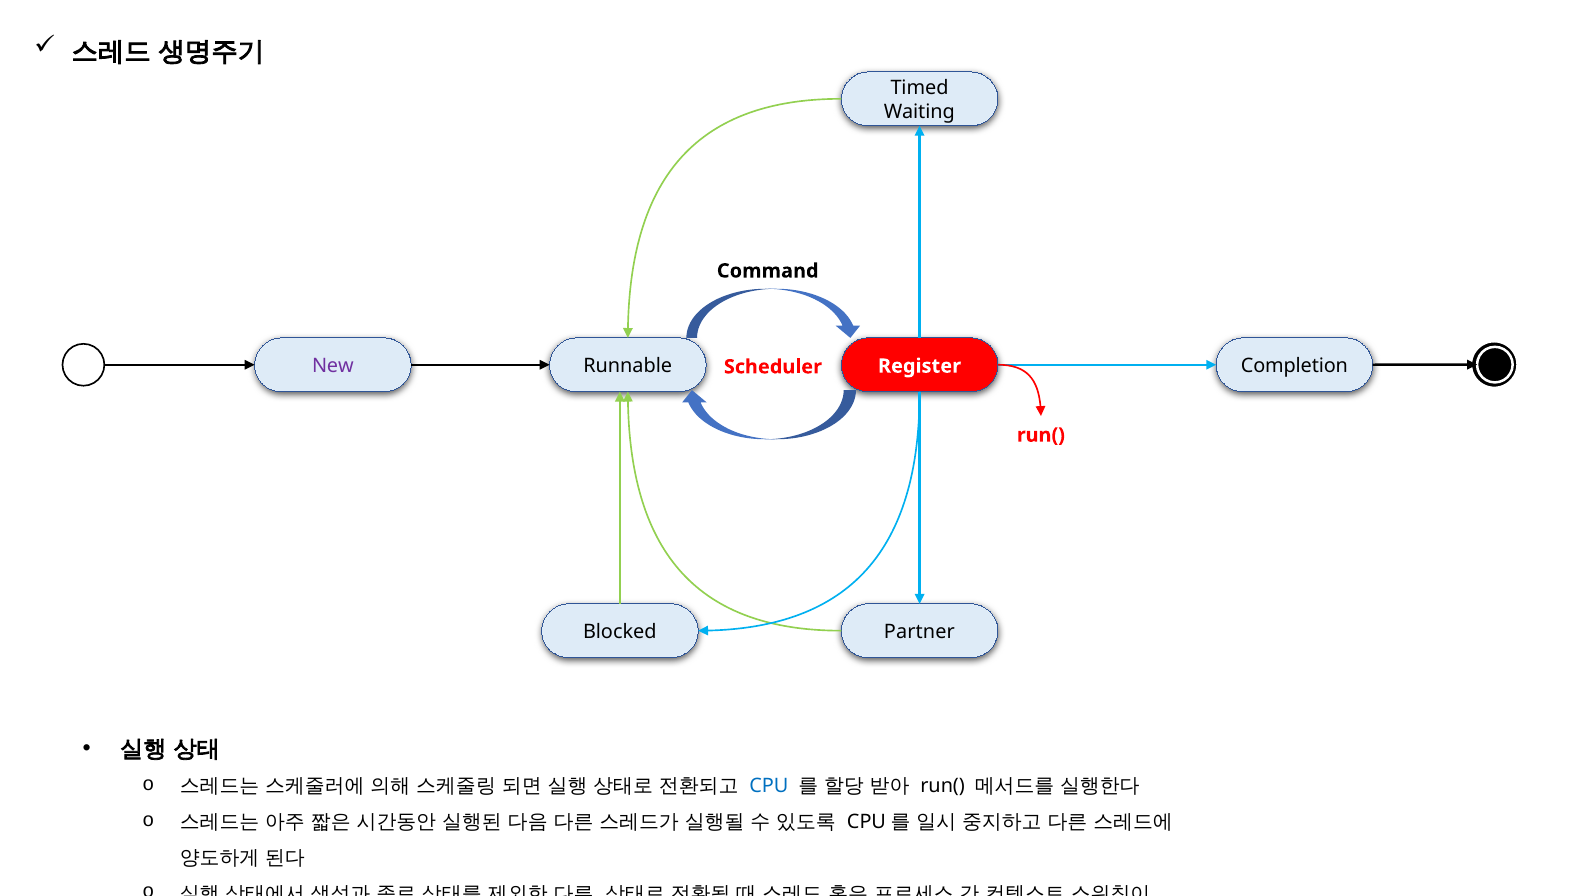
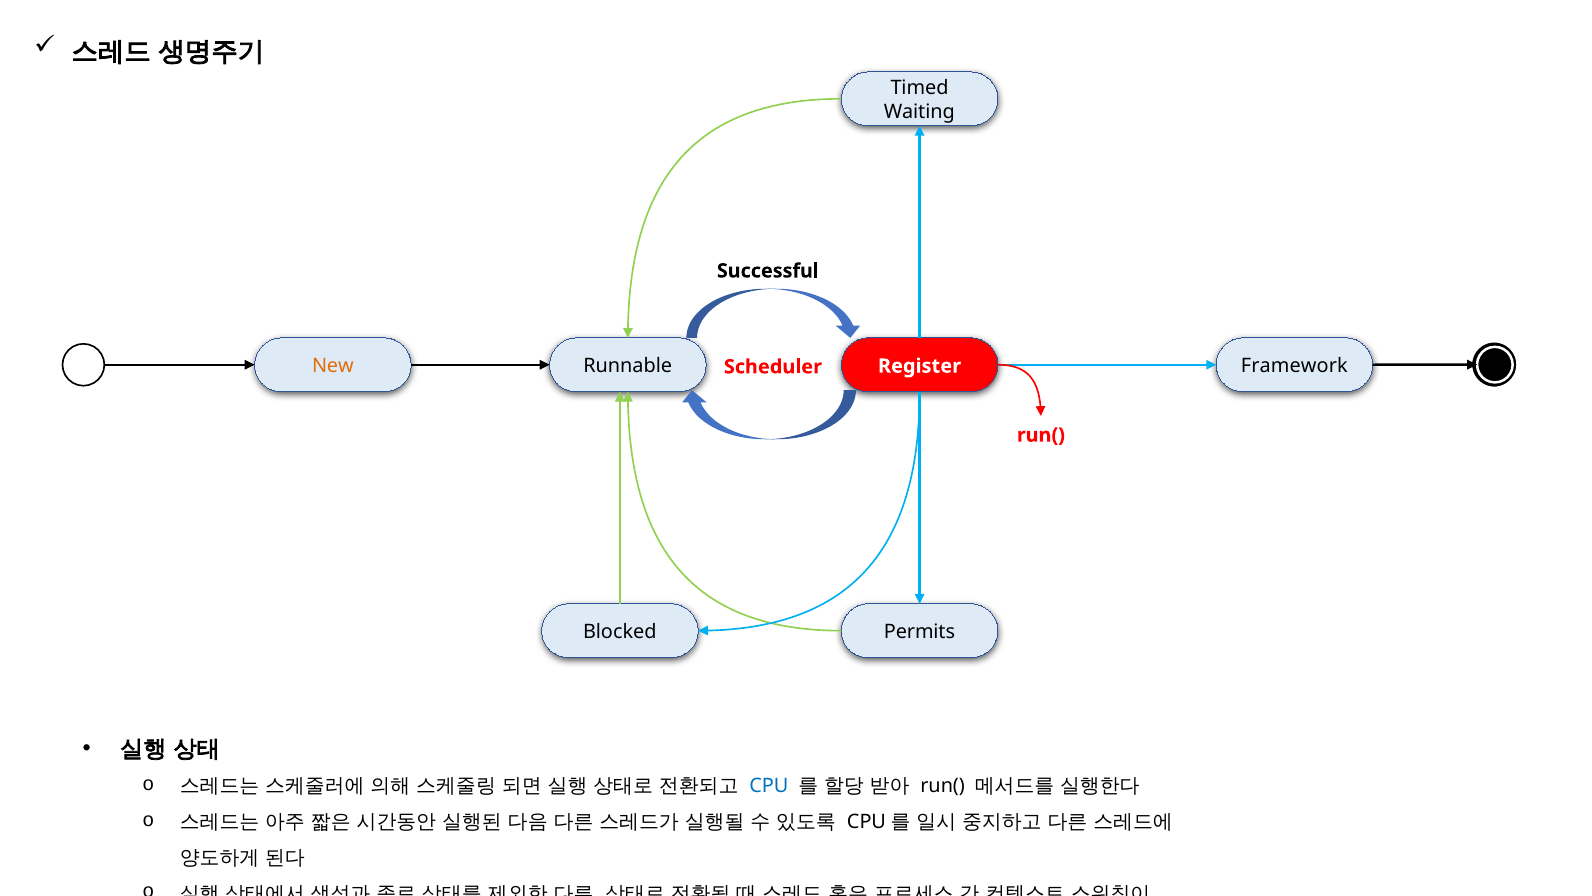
Command: Command -> Successful (768, 271)
New colour: purple -> orange (333, 366)
Completion: Completion -> Framework (1294, 366)
Partner: Partner -> Permits (920, 632)
